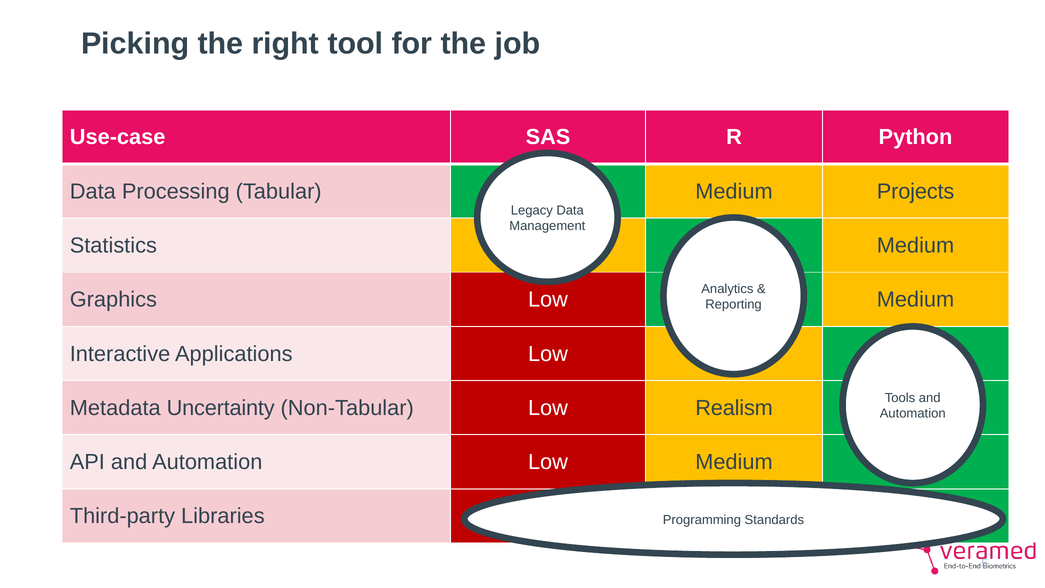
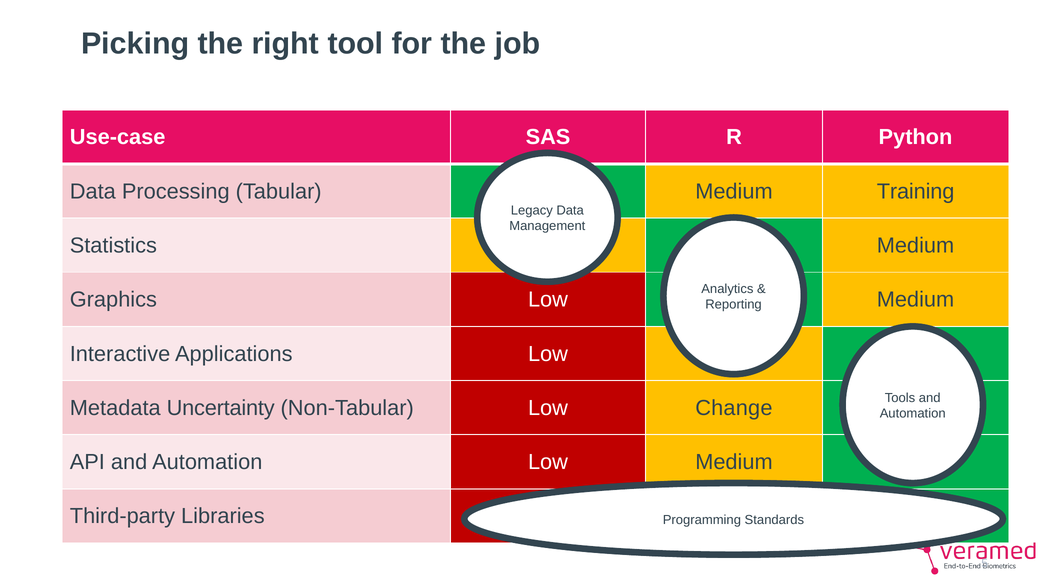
Projects: Projects -> Training (916, 191)
Realism: Realism -> Change (734, 408)
